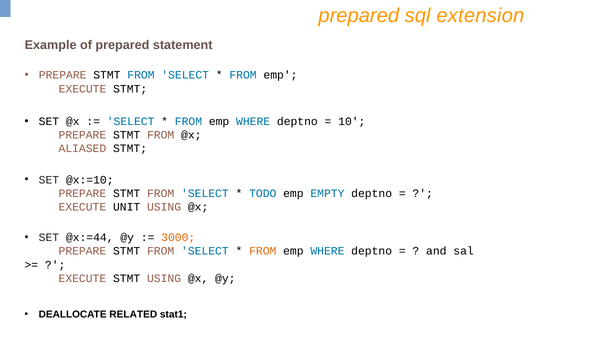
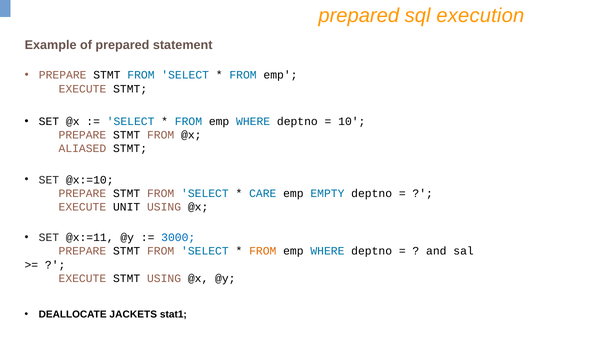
extension: extension -> execution (480, 16)
TODO: TODO -> CARE (263, 194)
@x:=44: @x:=44 -> @x:=11 (90, 238)
3000 colour: orange -> blue (178, 238)
RELATED: RELATED -> JACKETS (133, 315)
